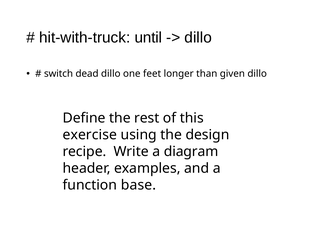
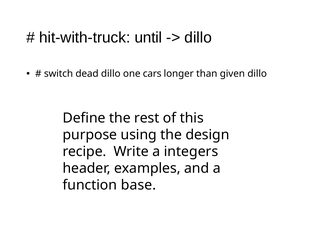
feet: feet -> cars (152, 74)
exercise: exercise -> purpose (90, 135)
diagram: diagram -> integers (191, 152)
